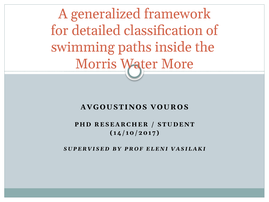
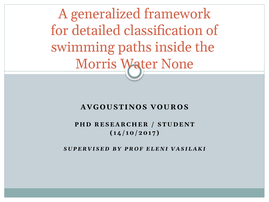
More: More -> None (177, 64)
